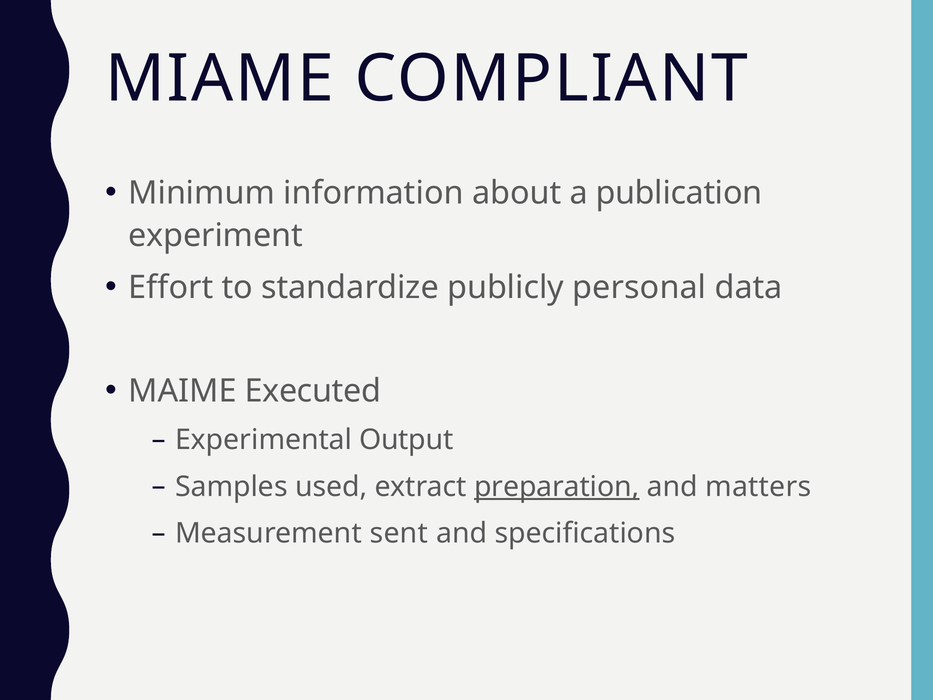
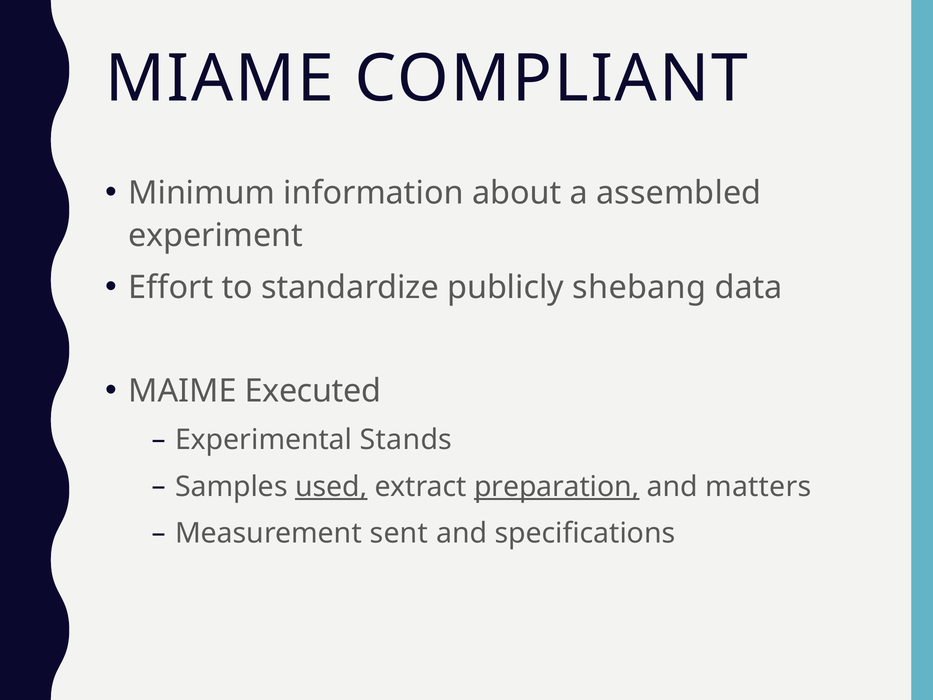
publication: publication -> assembled (679, 193)
personal: personal -> shebang (639, 287)
Output: Output -> Stands (406, 440)
used underline: none -> present (331, 486)
